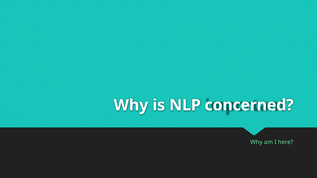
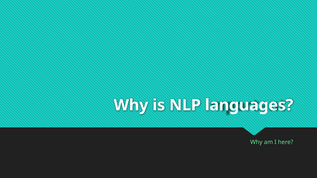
concerned: concerned -> languages (249, 105)
